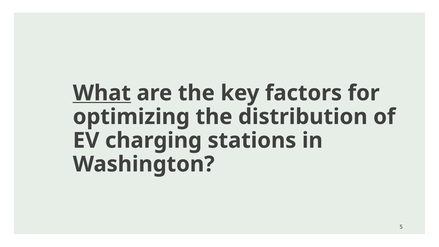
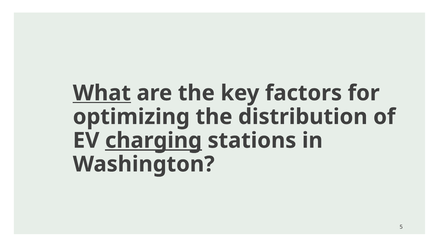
charging underline: none -> present (153, 140)
